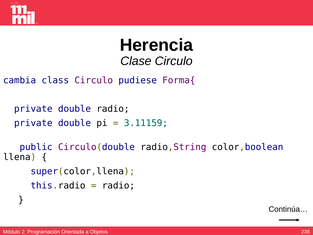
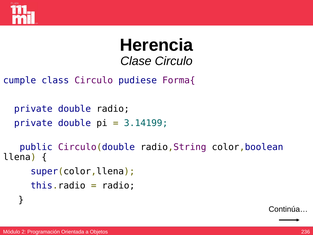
cambia: cambia -> cumple (20, 80)
3.11159: 3.11159 -> 3.14199 (146, 123)
